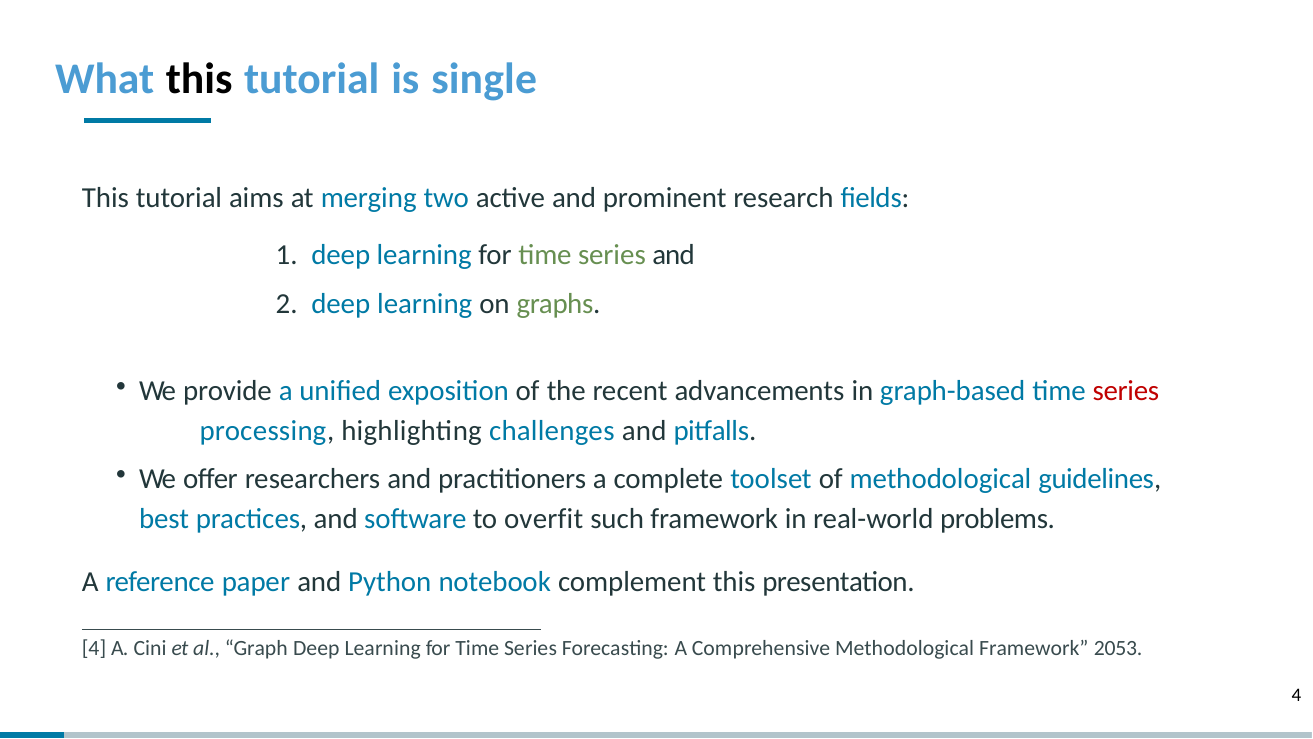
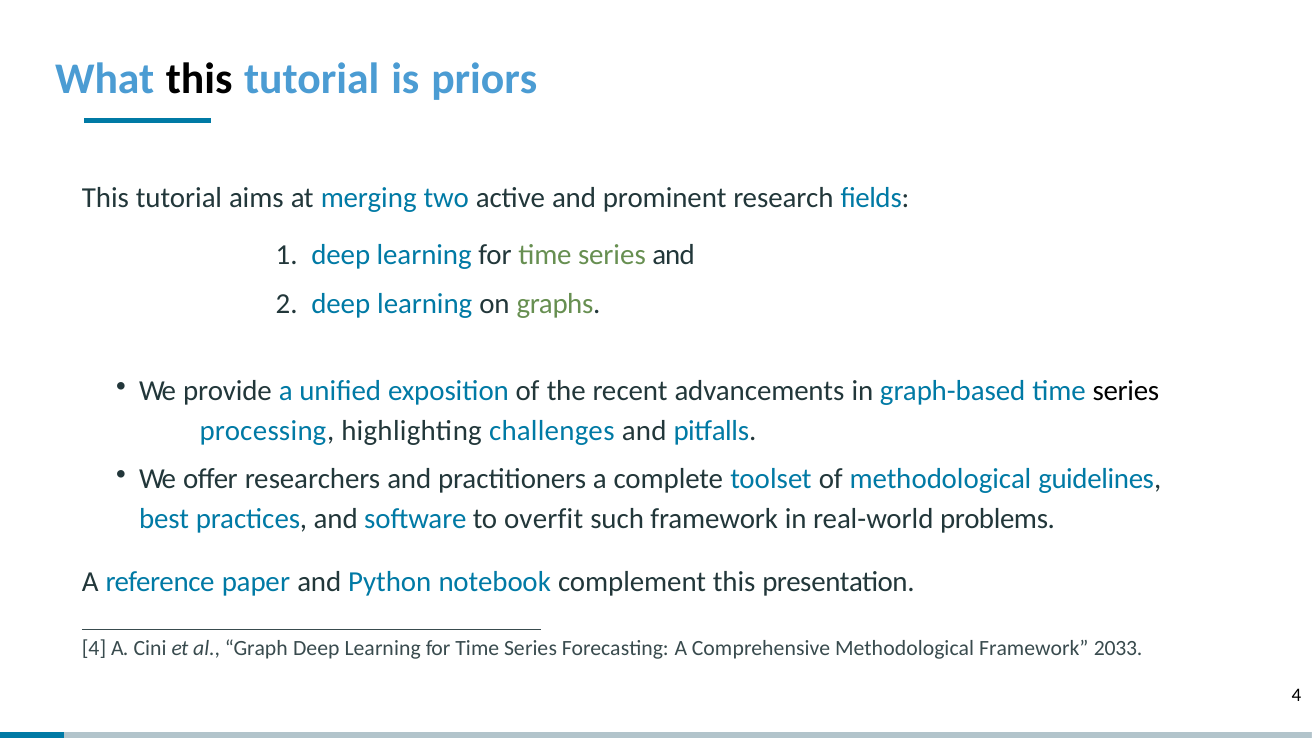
single: single -> priors (484, 79)
series colour: red -> black (1126, 391)
2053: 2053 -> 2033 (1118, 648)
